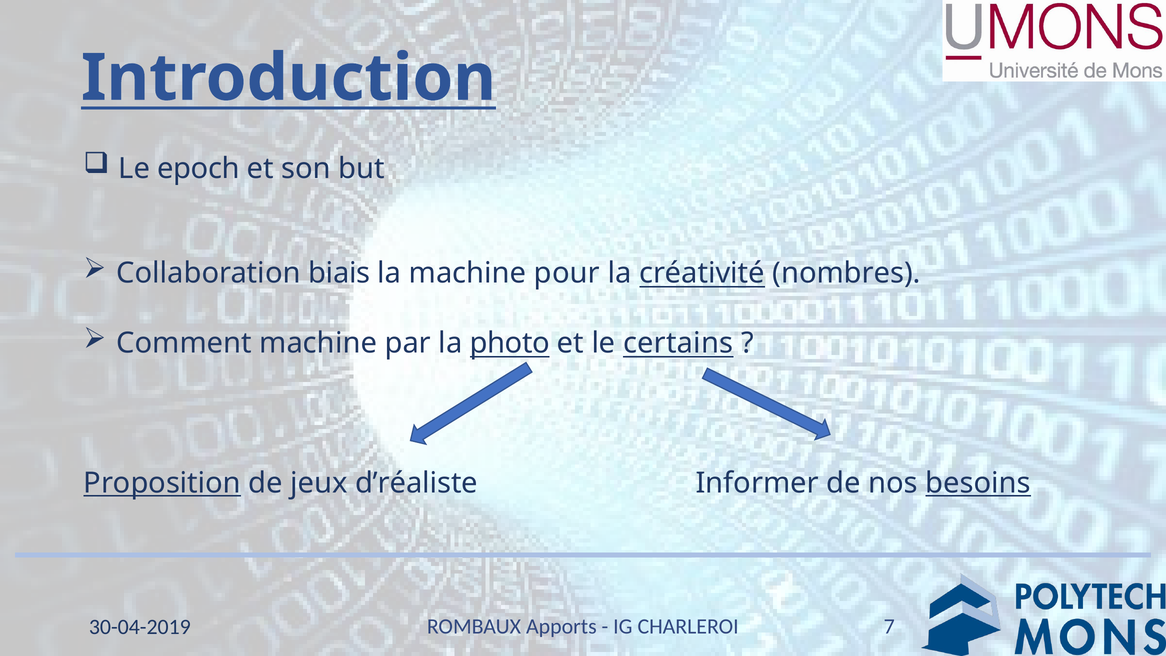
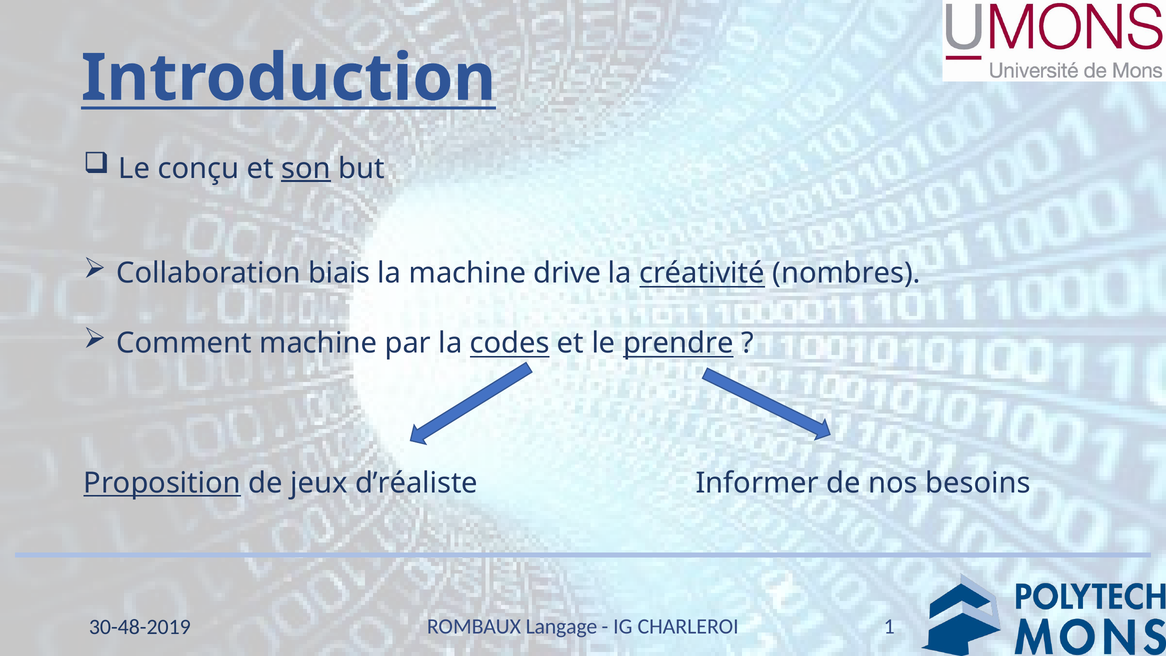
epoch: epoch -> conçu (198, 168)
son underline: none -> present (306, 168)
pour: pour -> drive (567, 273)
photo: photo -> codes (510, 343)
certains: certains -> prendre (678, 343)
besoins underline: present -> none (978, 483)
Apports: Apports -> Langage (561, 627)
7: 7 -> 1 (889, 626)
30-04-2019: 30-04-2019 -> 30-48-2019 (140, 627)
